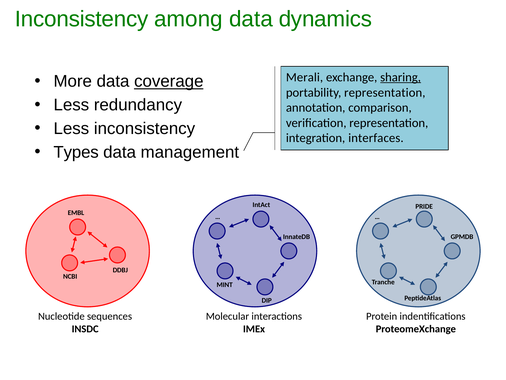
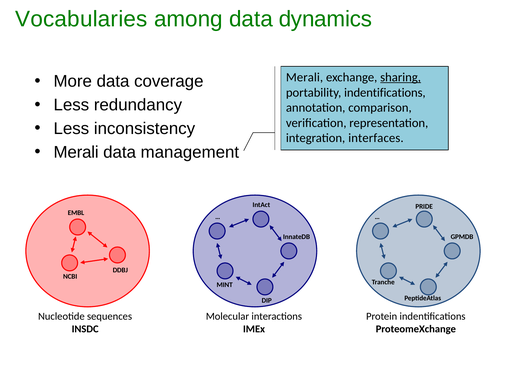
Inconsistency: Inconsistency -> Vocabularies (81, 19)
coverage underline: present -> none (169, 81)
portability representation: representation -> indentifications (385, 92)
Types: Types -> Merali (76, 152)
